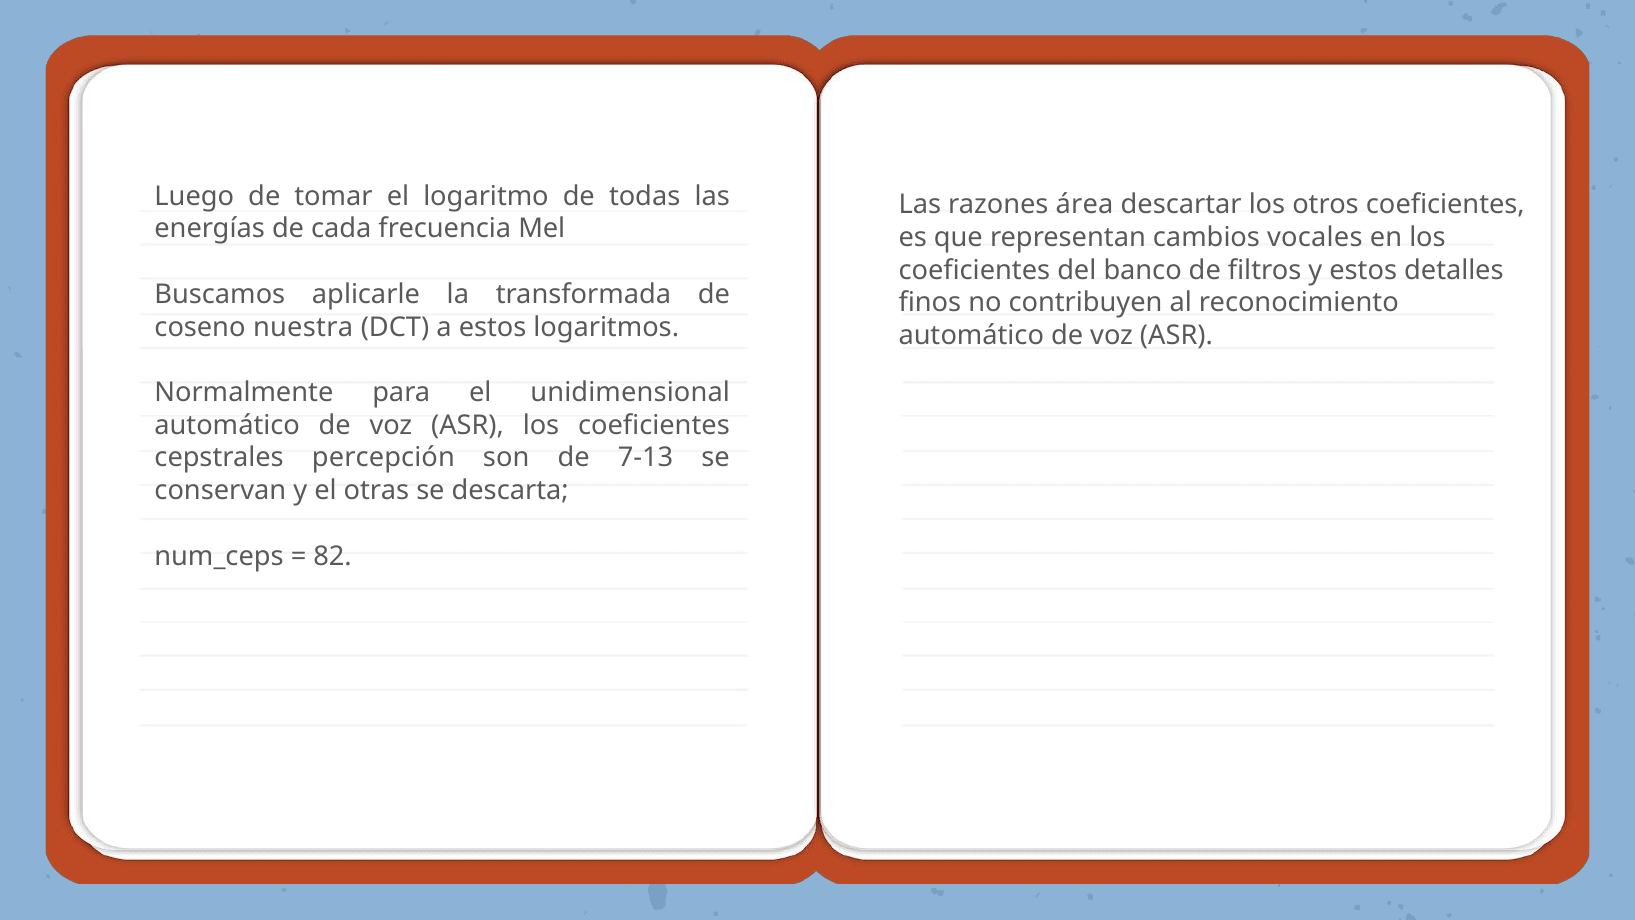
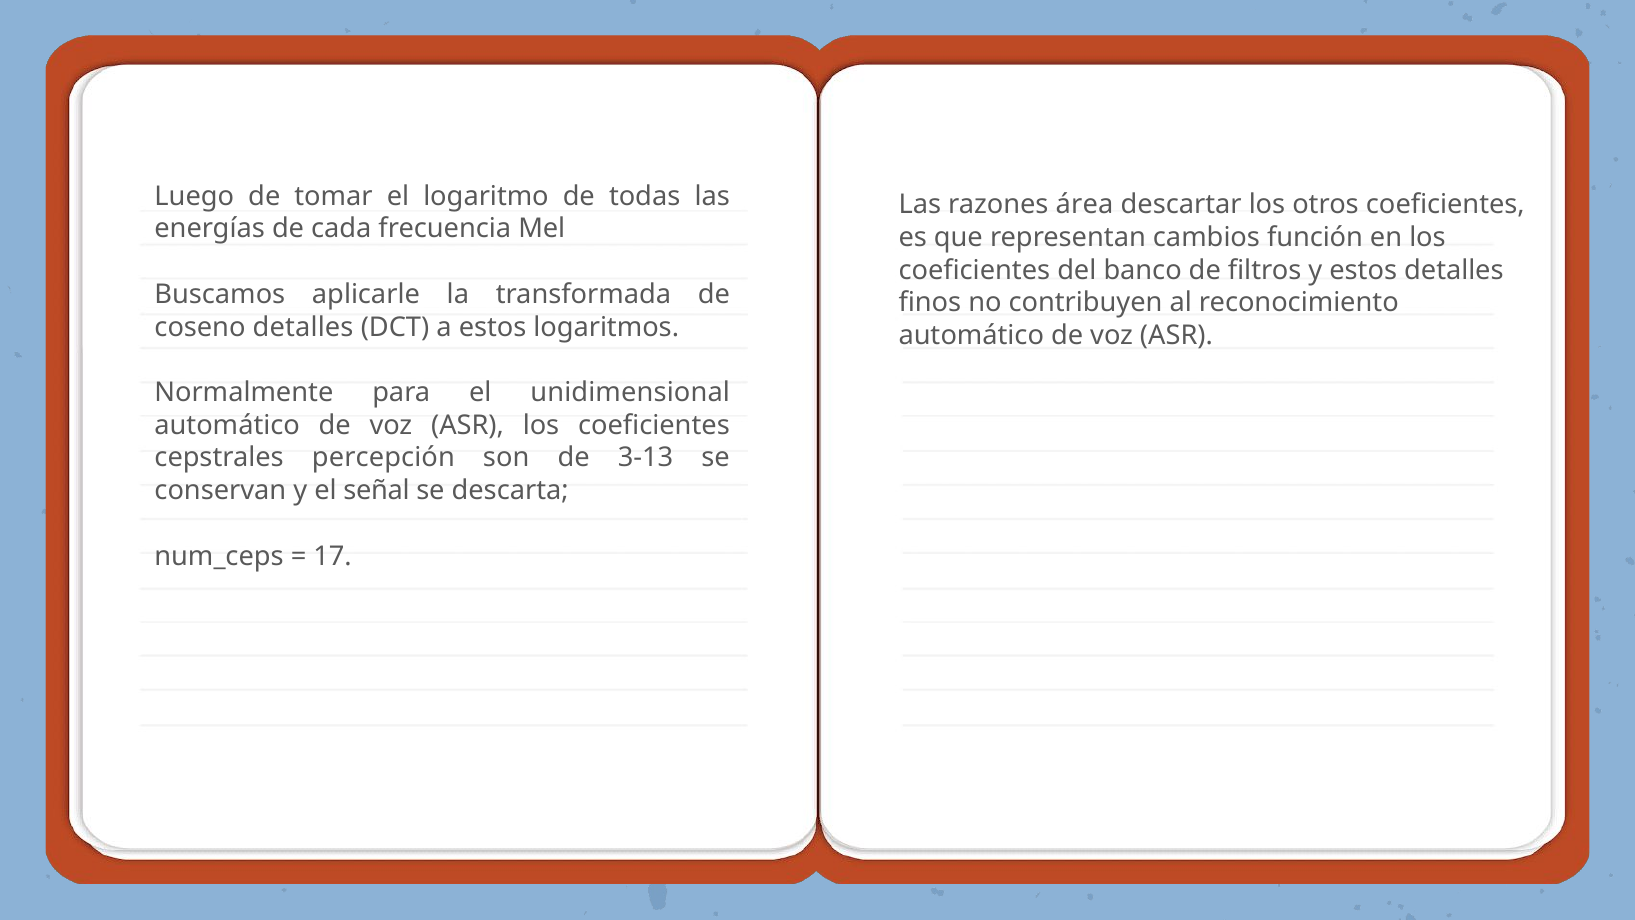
vocales: vocales -> función (1315, 237)
coseno nuestra: nuestra -> detalles (303, 327)
7-13: 7-13 -> 3-13 (646, 458)
otras: otras -> señal (377, 490)
82: 82 -> 17 (333, 556)
